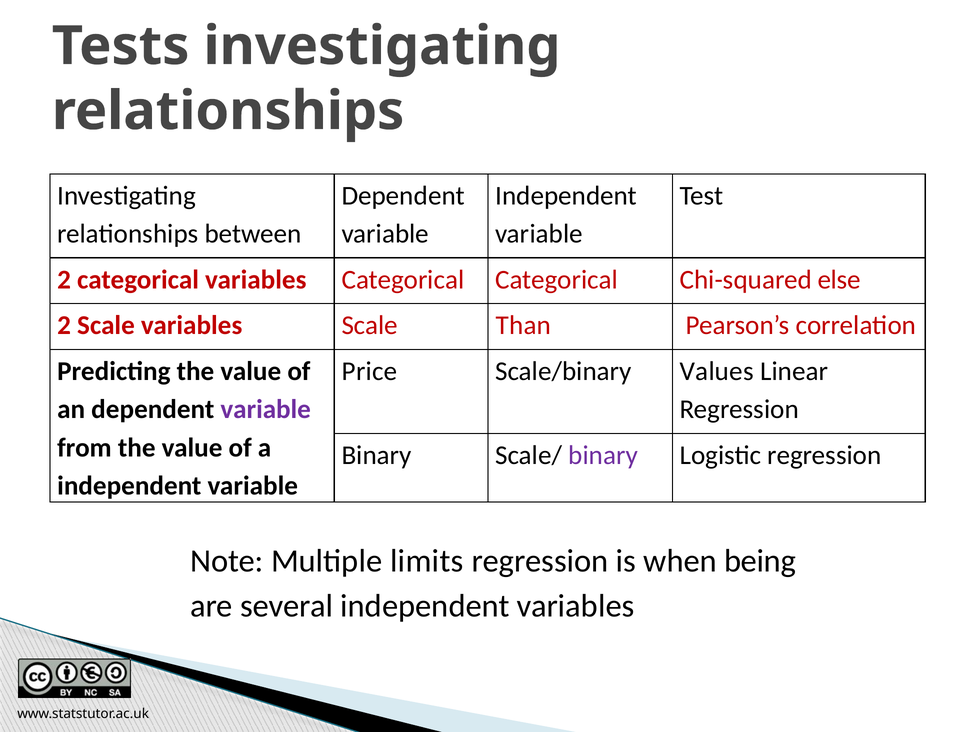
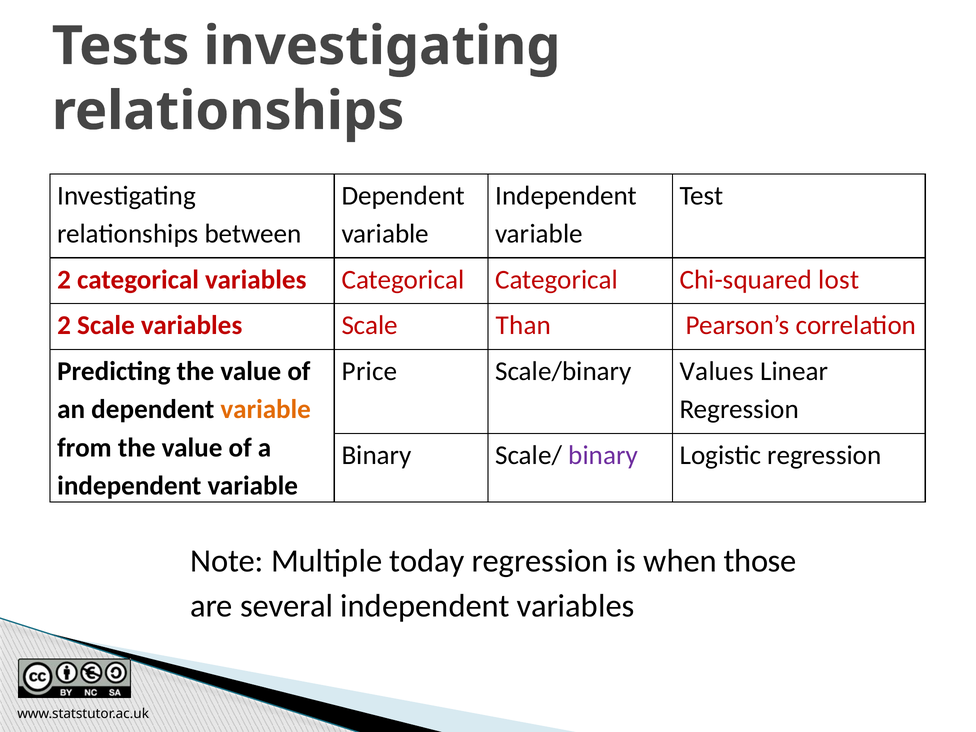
else: else -> lost (839, 280)
variable colour: purple -> orange (266, 409)
limits: limits -> today (427, 561)
being: being -> those (760, 561)
